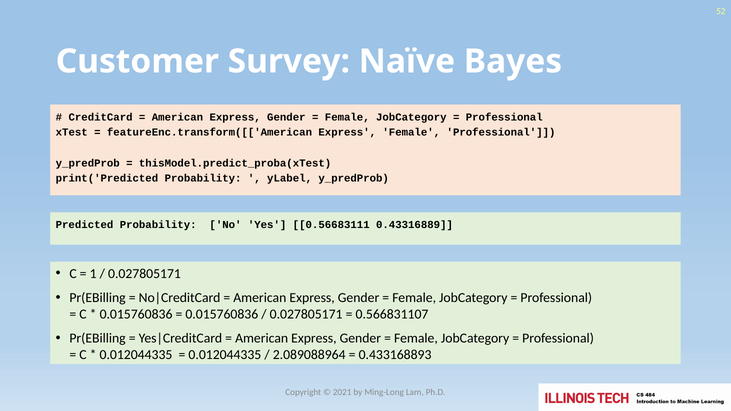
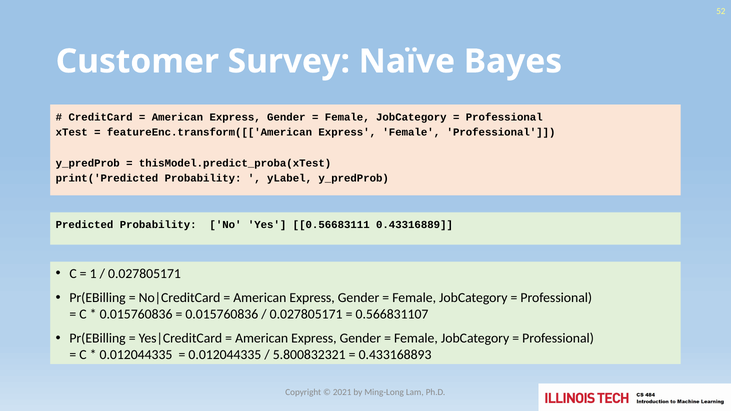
2.089088964: 2.089088964 -> 5.800832321 (309, 355)
